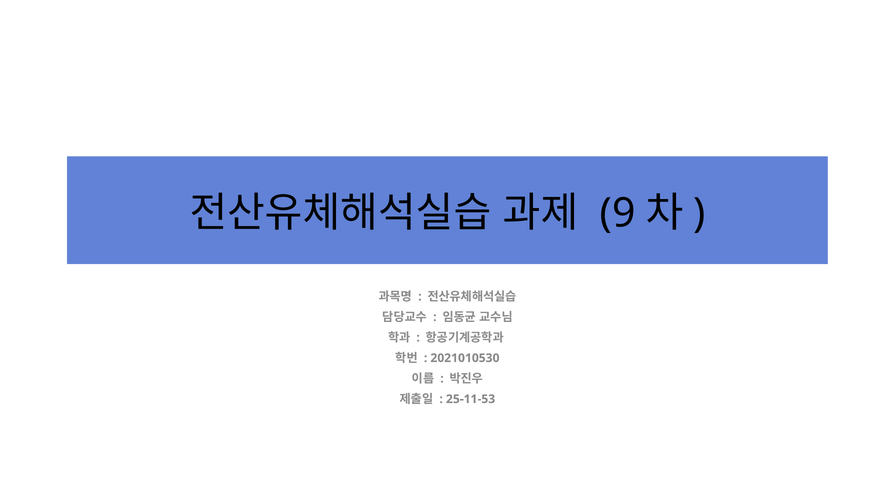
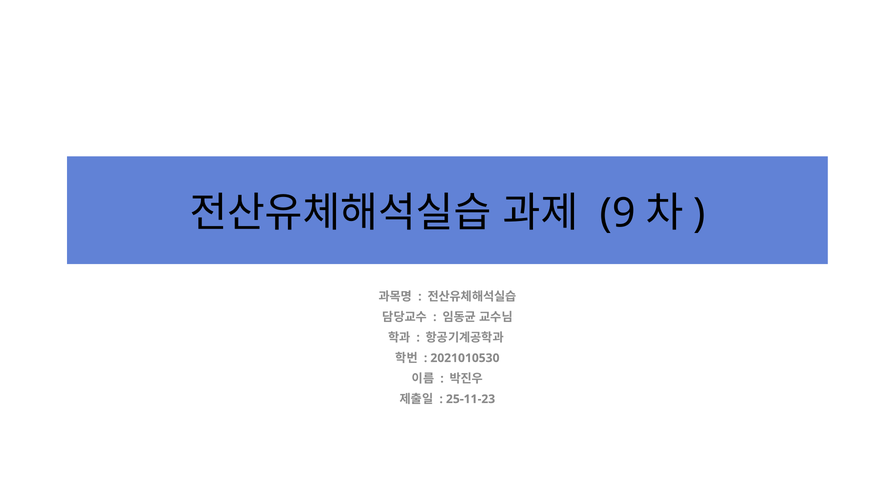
25-11-53: 25-11-53 -> 25-11-23 (471, 399)
